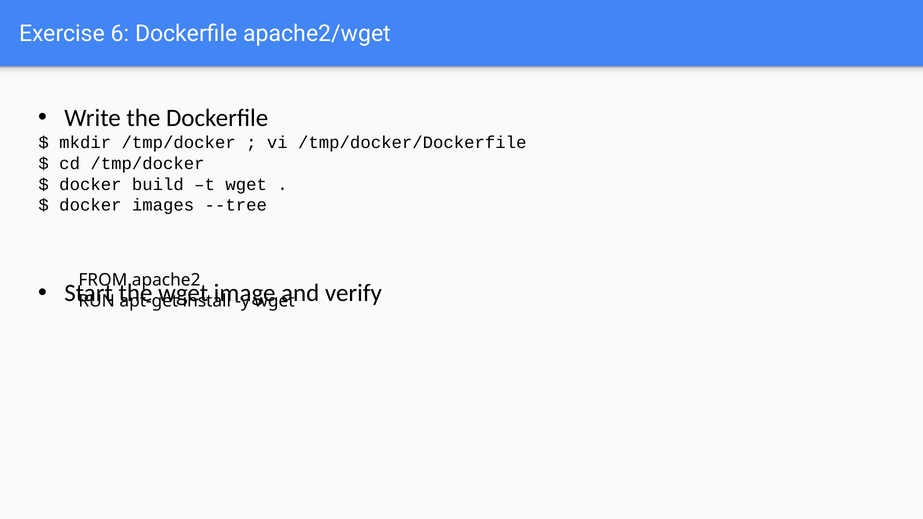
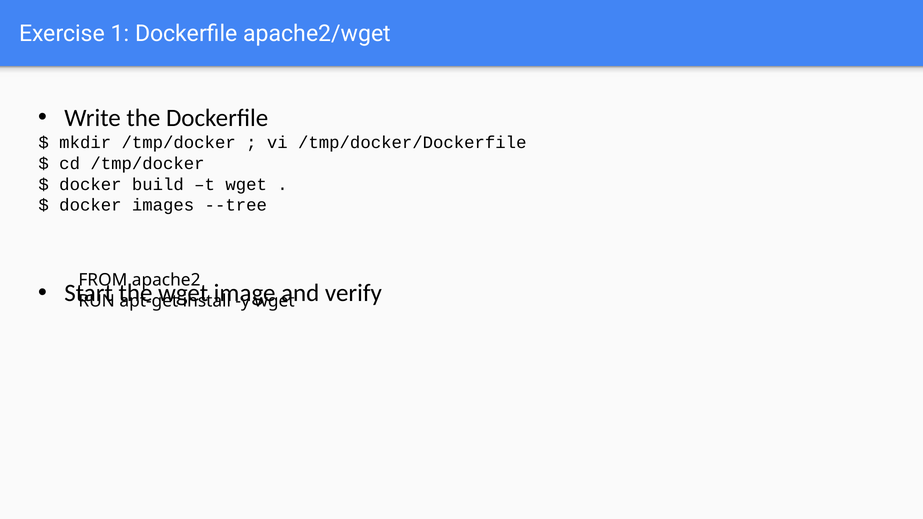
6: 6 -> 1 (120, 34)
